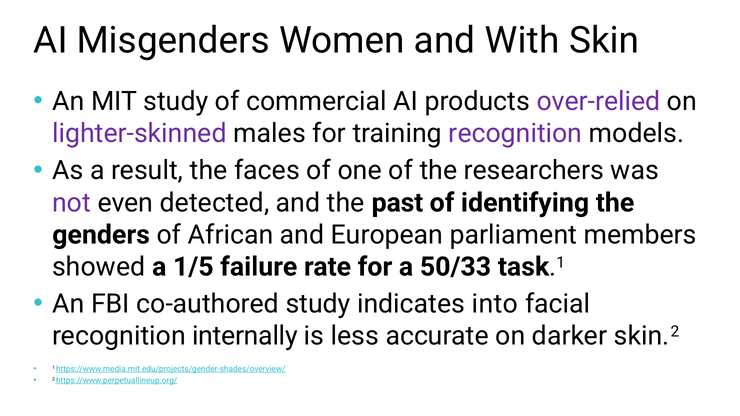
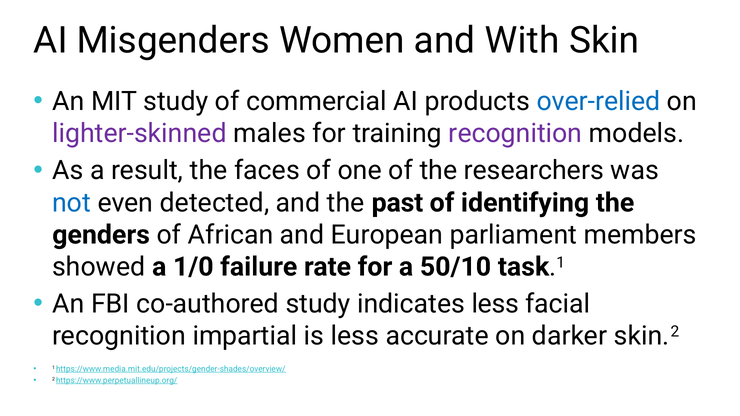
over-relied colour: purple -> blue (598, 101)
not colour: purple -> blue (72, 203)
1/5: 1/5 -> 1/0 (193, 267)
50/33: 50/33 -> 50/10 (455, 267)
indicates into: into -> less (495, 304)
internally: internally -> impartial (245, 336)
